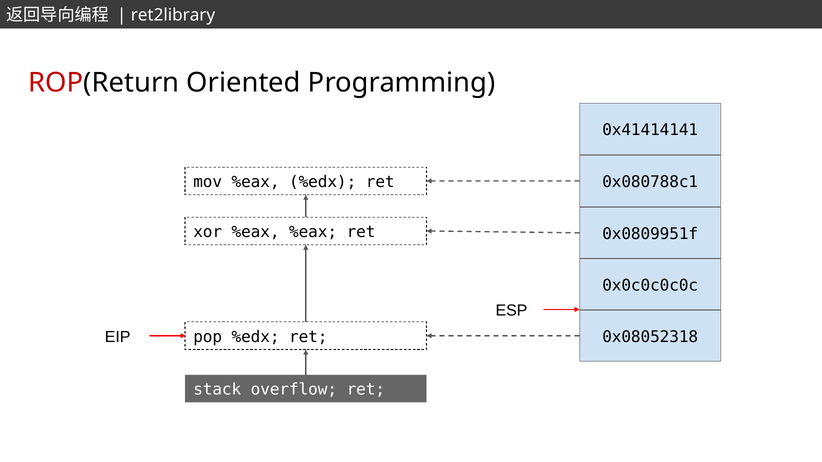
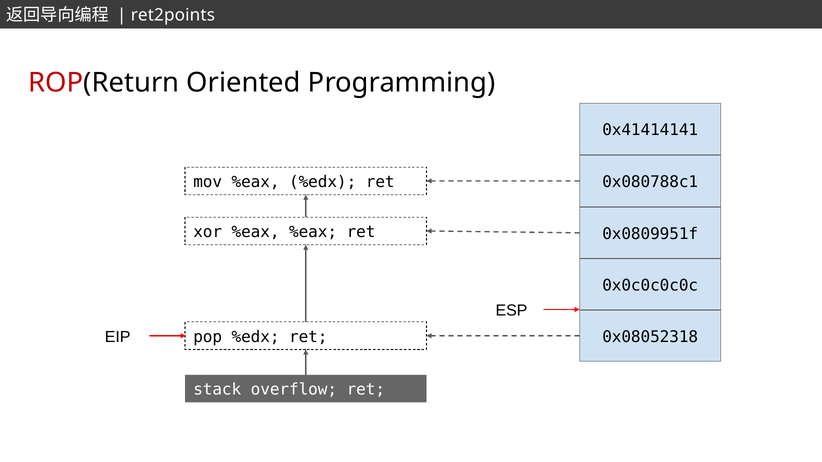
ret2library: ret2library -> ret2points (173, 15)
